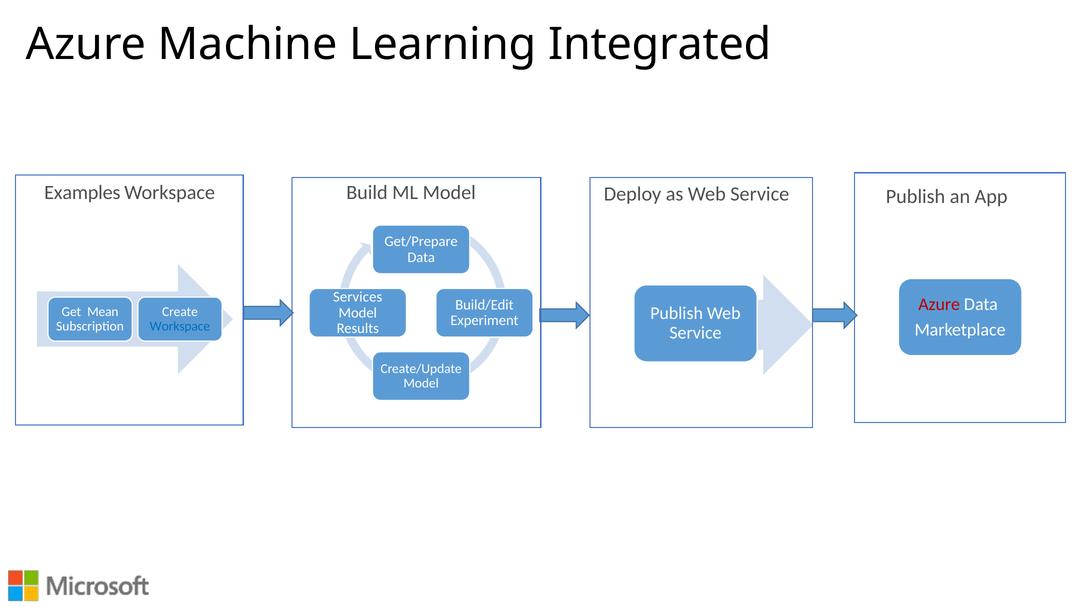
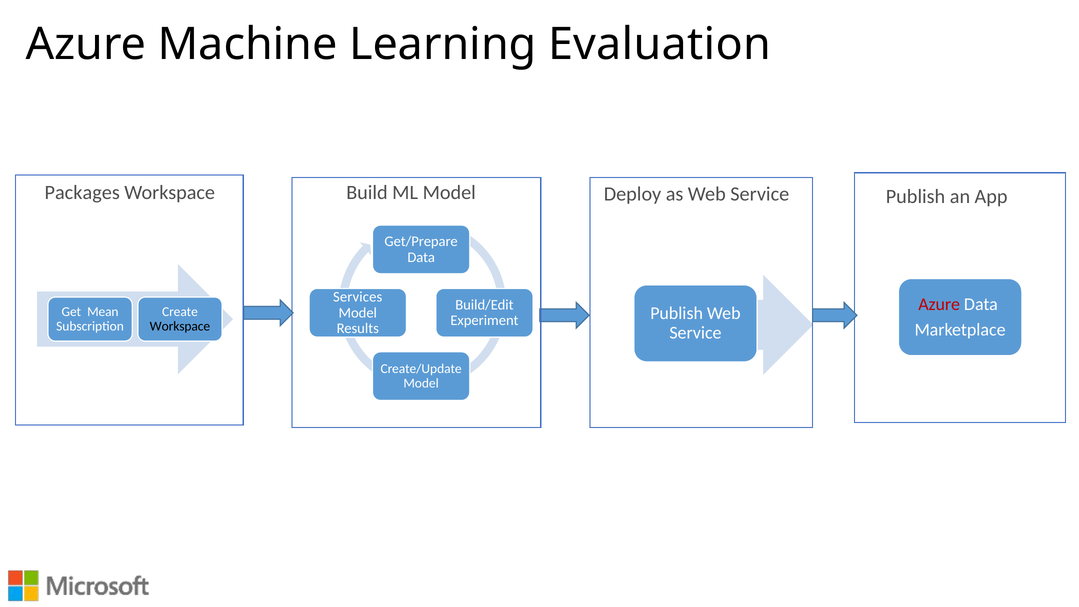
Integrated: Integrated -> Evaluation (659, 45)
Examples: Examples -> Packages (82, 193)
Workspace colour: blue -> black (180, 326)
